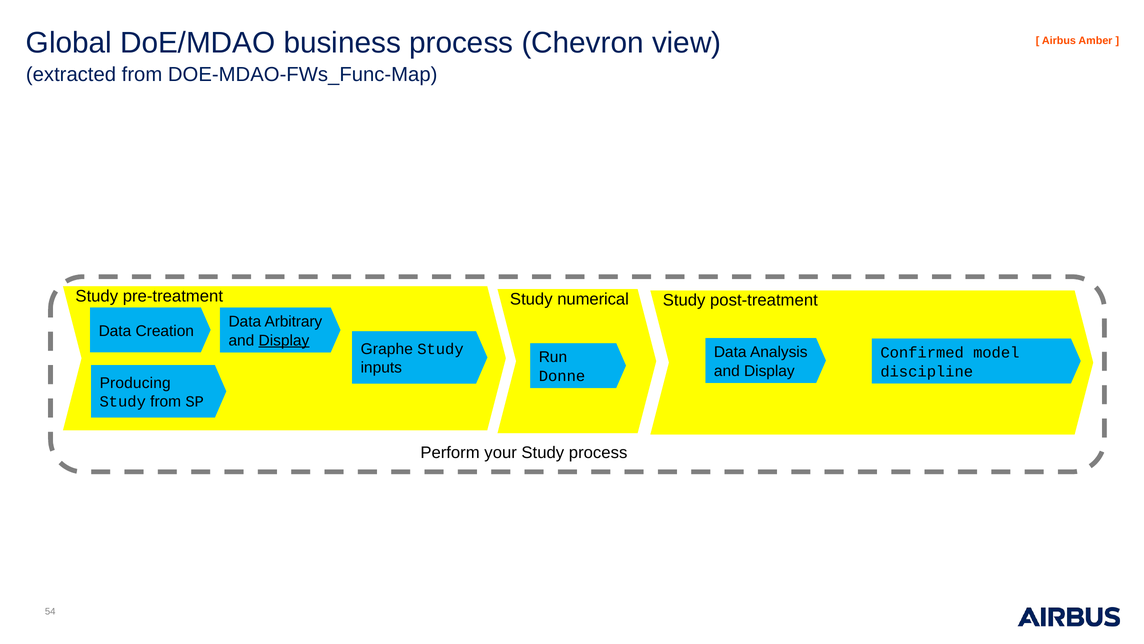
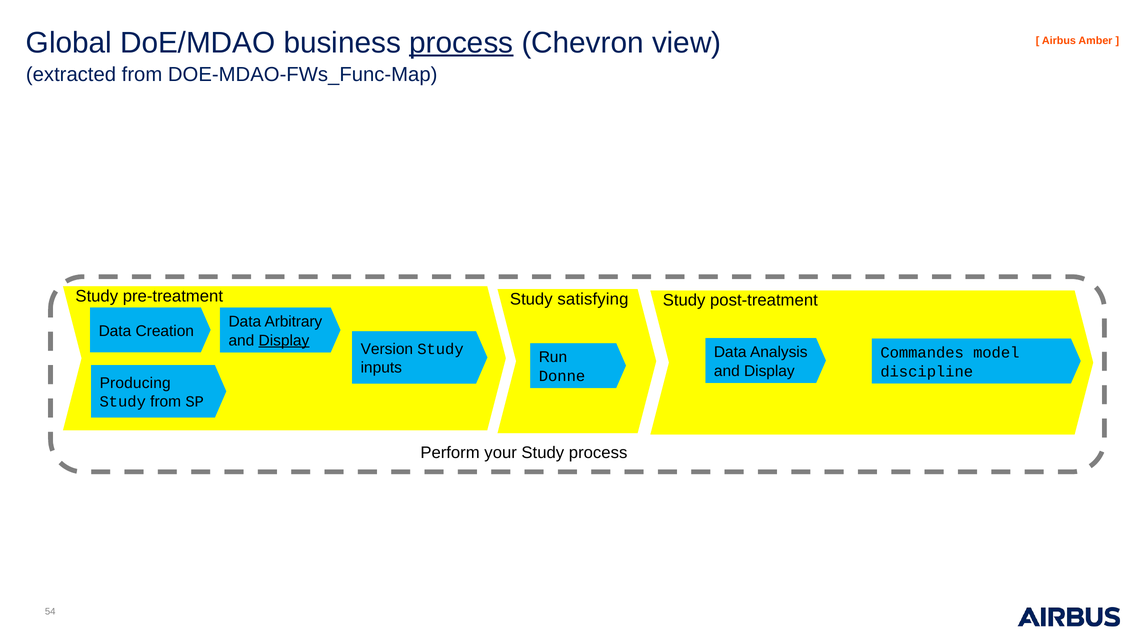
process underline: none -> present (461, 43)
numerical: numerical -> satisfying (593, 299)
Graphe: Graphe -> Version (387, 349)
Confirmed: Confirmed -> Commandes (922, 353)
